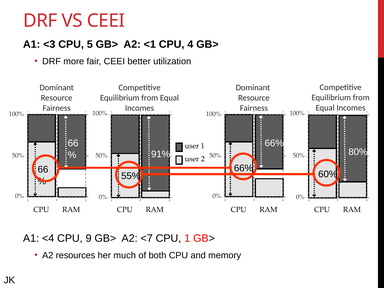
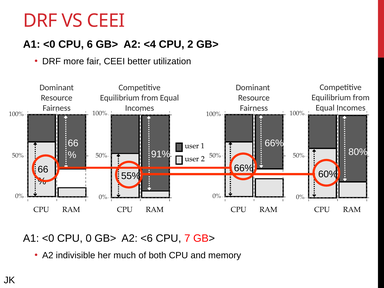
<3: <3 -> <0 (49, 44)
5: 5 -> 6 (90, 44)
<1: <1 -> <4 (150, 44)
CPU 4: 4 -> 2 (190, 44)
<4: <4 -> <0 (48, 238)
9: 9 -> 0 (89, 238)
<7: <7 -> <6 (147, 238)
CPU 1: 1 -> 7 (187, 238)
resources: resources -> indivisible (76, 255)
